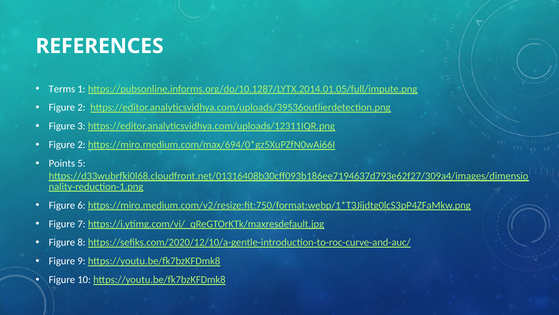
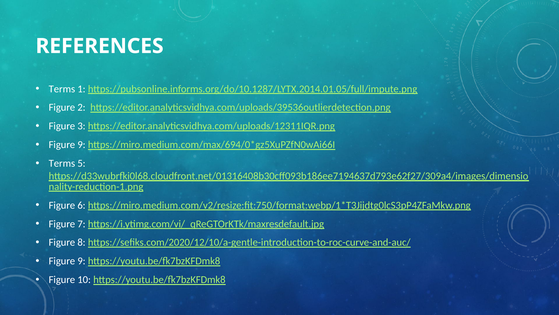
2: 2 -> 9 (81, 145)
Points: Points -> Terms (62, 163)
